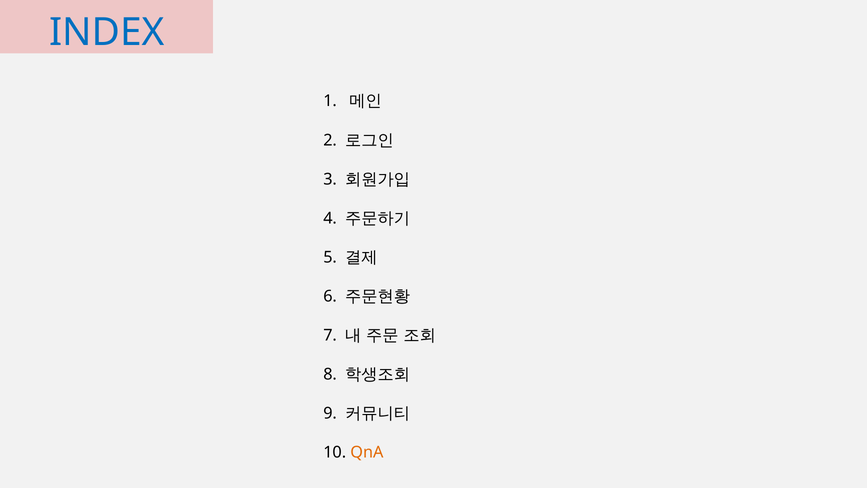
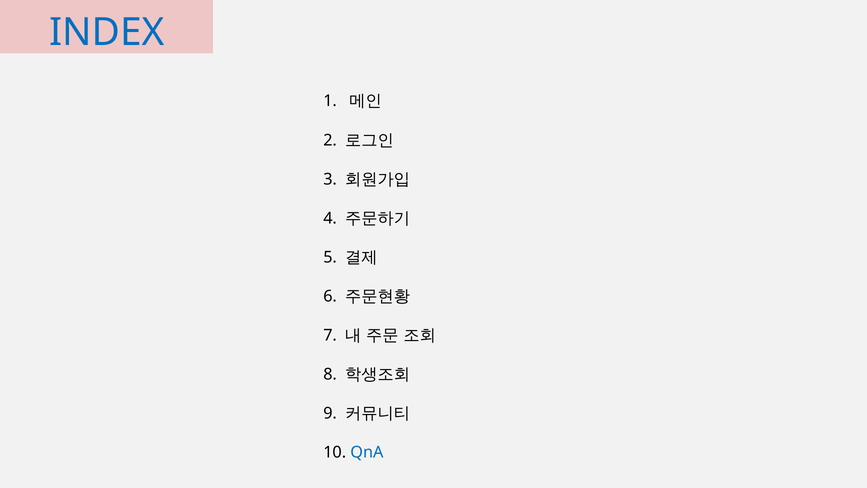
QnA colour: orange -> blue (367, 452)
